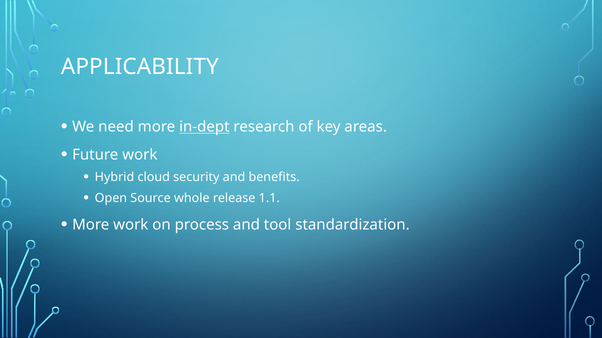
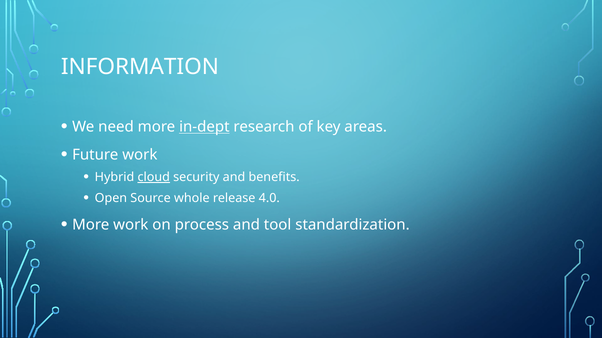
APPLICABILITY: APPLICABILITY -> INFORMATION (140, 67)
cloud underline: none -> present (154, 177)
1.1: 1.1 -> 4.0 (269, 199)
